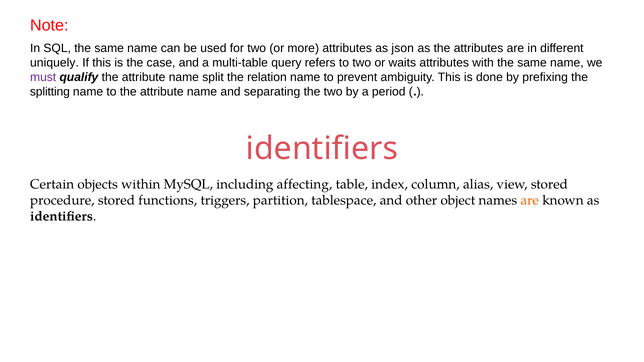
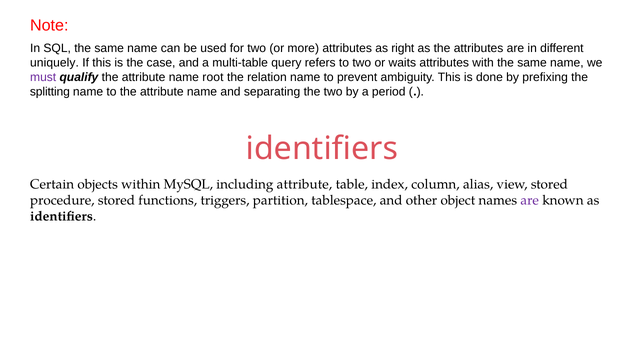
json: json -> right (403, 48)
split: split -> root (213, 77)
including affecting: affecting -> attribute (304, 184)
are colour: orange -> purple (530, 201)
